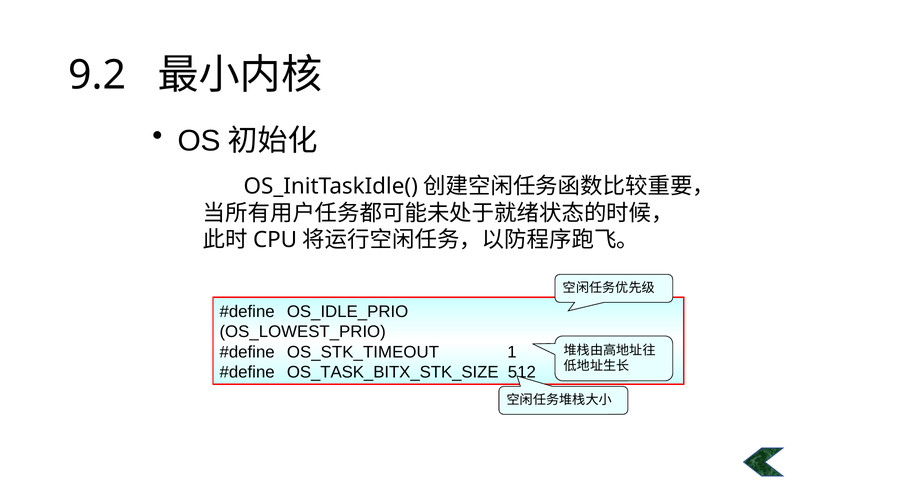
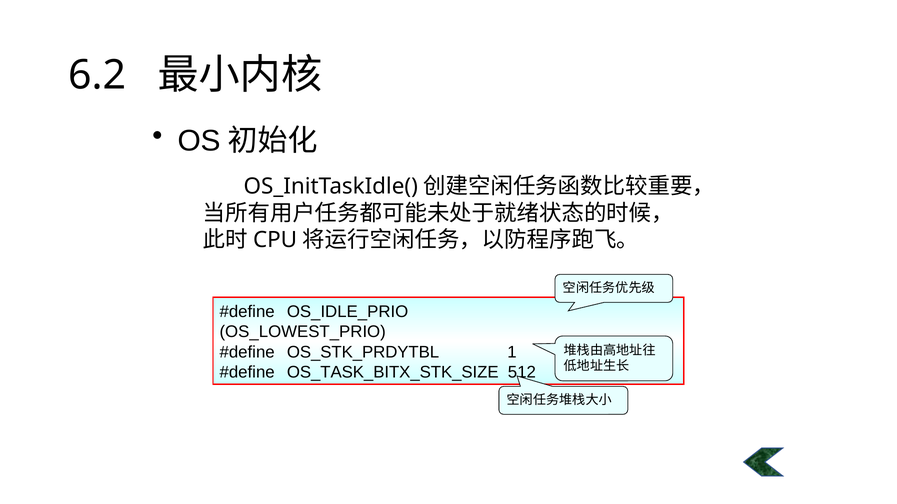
9.2: 9.2 -> 6.2 (97, 75)
OS_STK_TIMEOUT: OS_STK_TIMEOUT -> OS_STK_PRDYTBL (363, 352)
